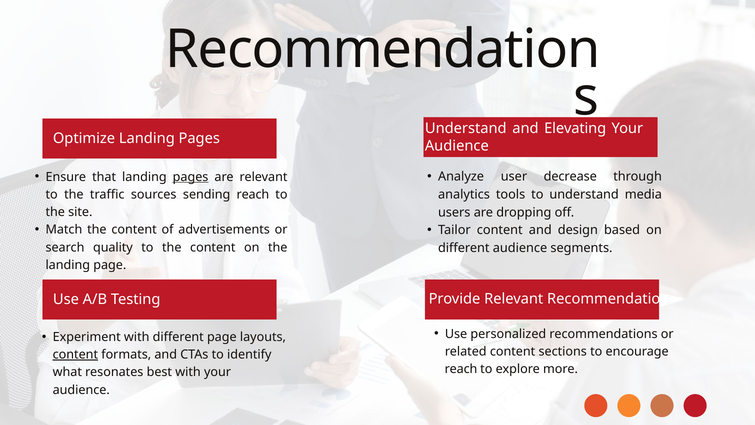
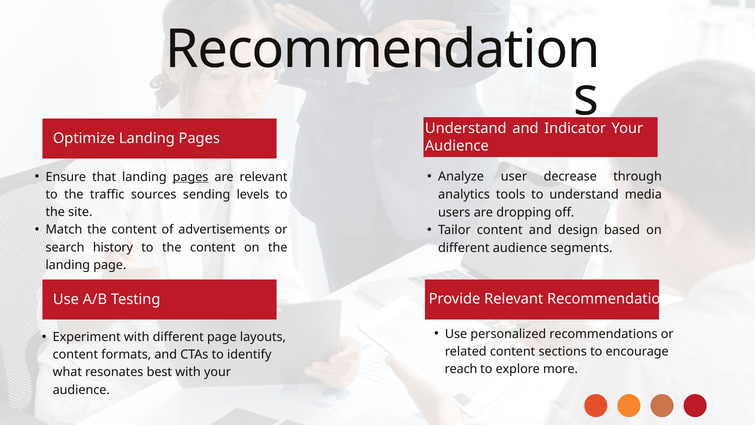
Elevating: Elevating -> Indicator (575, 128)
sending reach: reach -> levels (253, 194)
quality: quality -> history (113, 247)
content underline: present -> none (75, 354)
